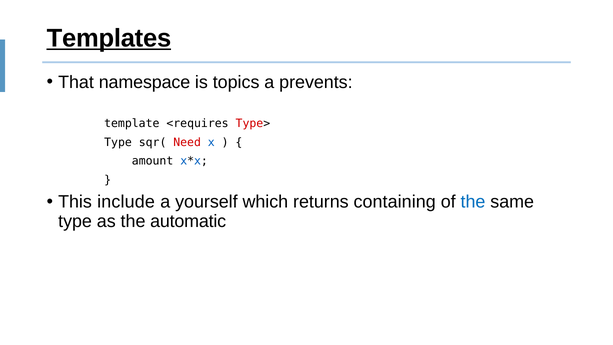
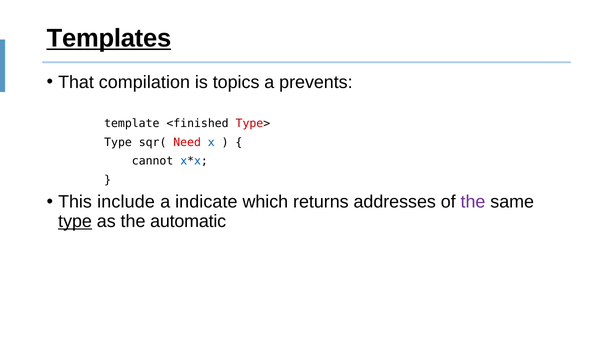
namespace: namespace -> compilation (144, 82)
<requires: <requires -> <finished (198, 123)
amount: amount -> cannot (153, 161)
yourself: yourself -> indicate (206, 202)
containing: containing -> addresses (395, 202)
the colour: blue -> purple (473, 202)
type underline: none -> present (75, 221)
